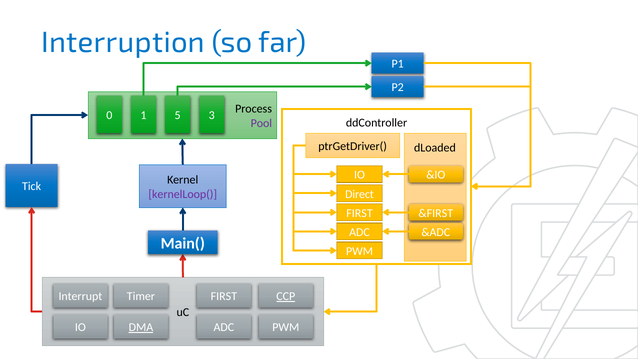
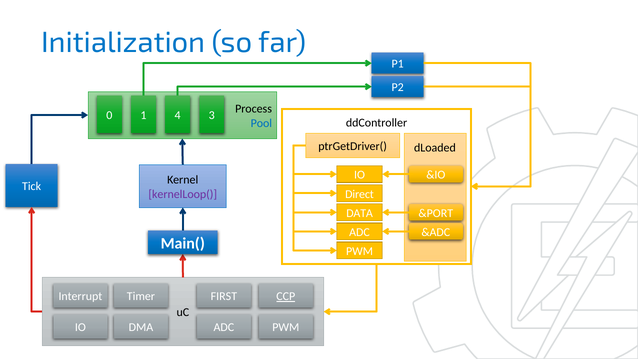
Interruption: Interruption -> Initialization (123, 43)
5: 5 -> 4 (178, 115)
Pool colour: purple -> blue (261, 123)
&FIRST: &FIRST -> &PORT (436, 213)
FIRST: FIRST -> DATA (360, 213)
DMA underline: present -> none (141, 327)
